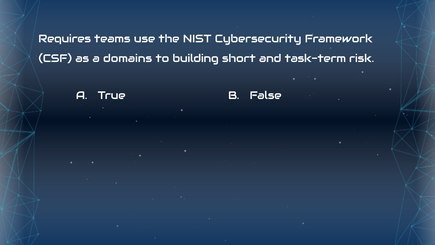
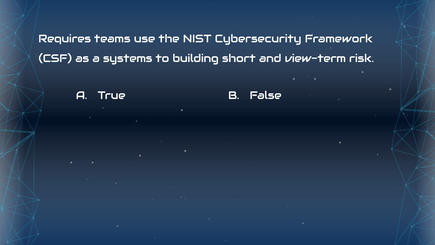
domains: domains -> systems (128, 59)
task-term: task-term -> view-term (315, 59)
